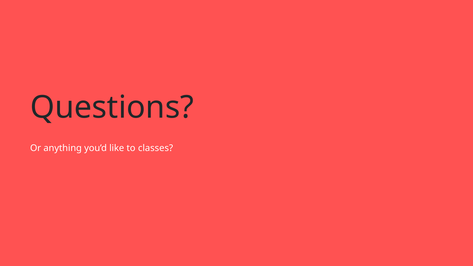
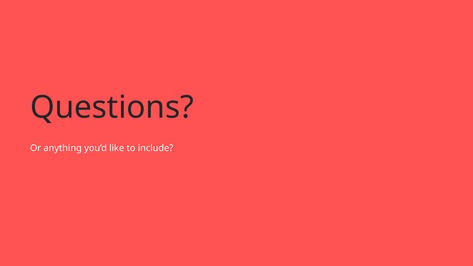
classes: classes -> include (156, 148)
